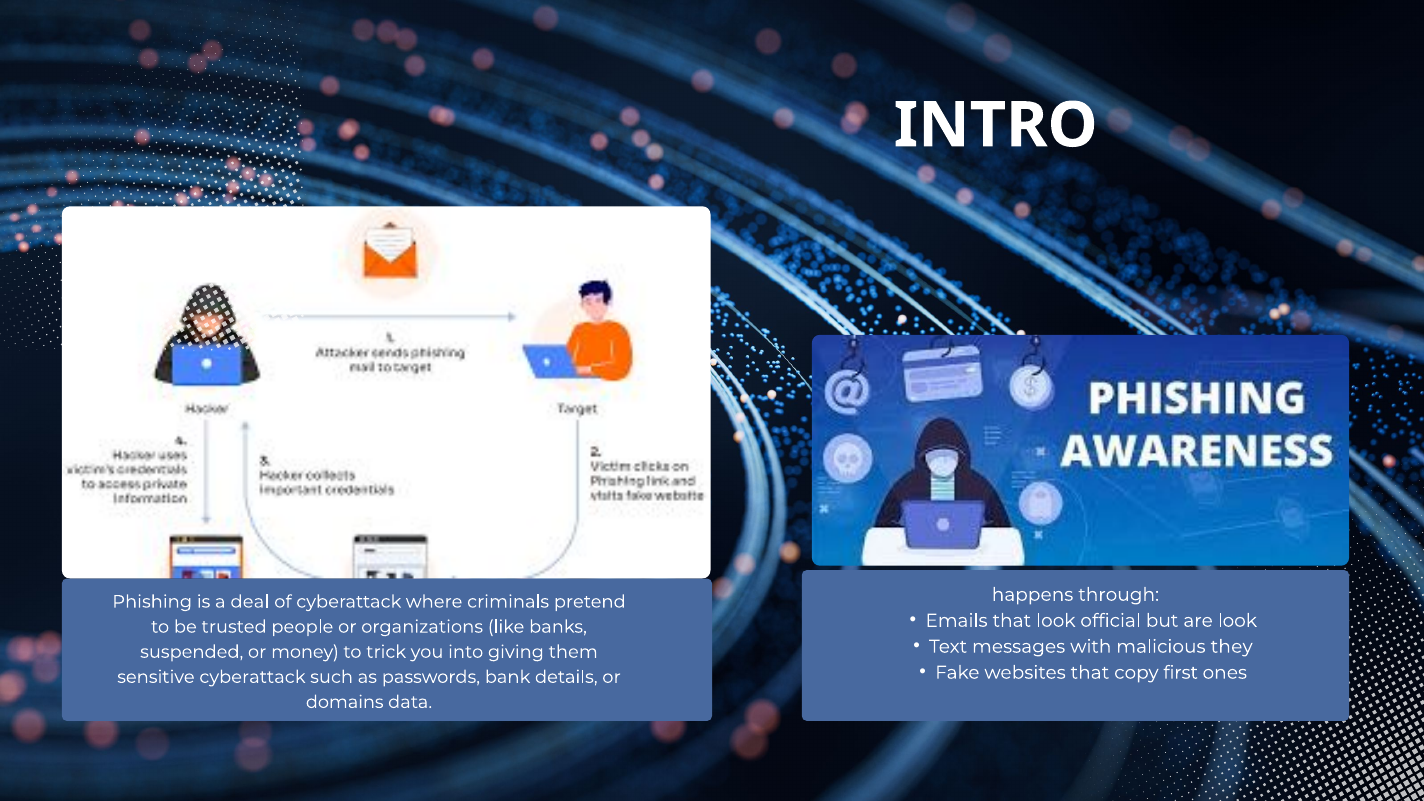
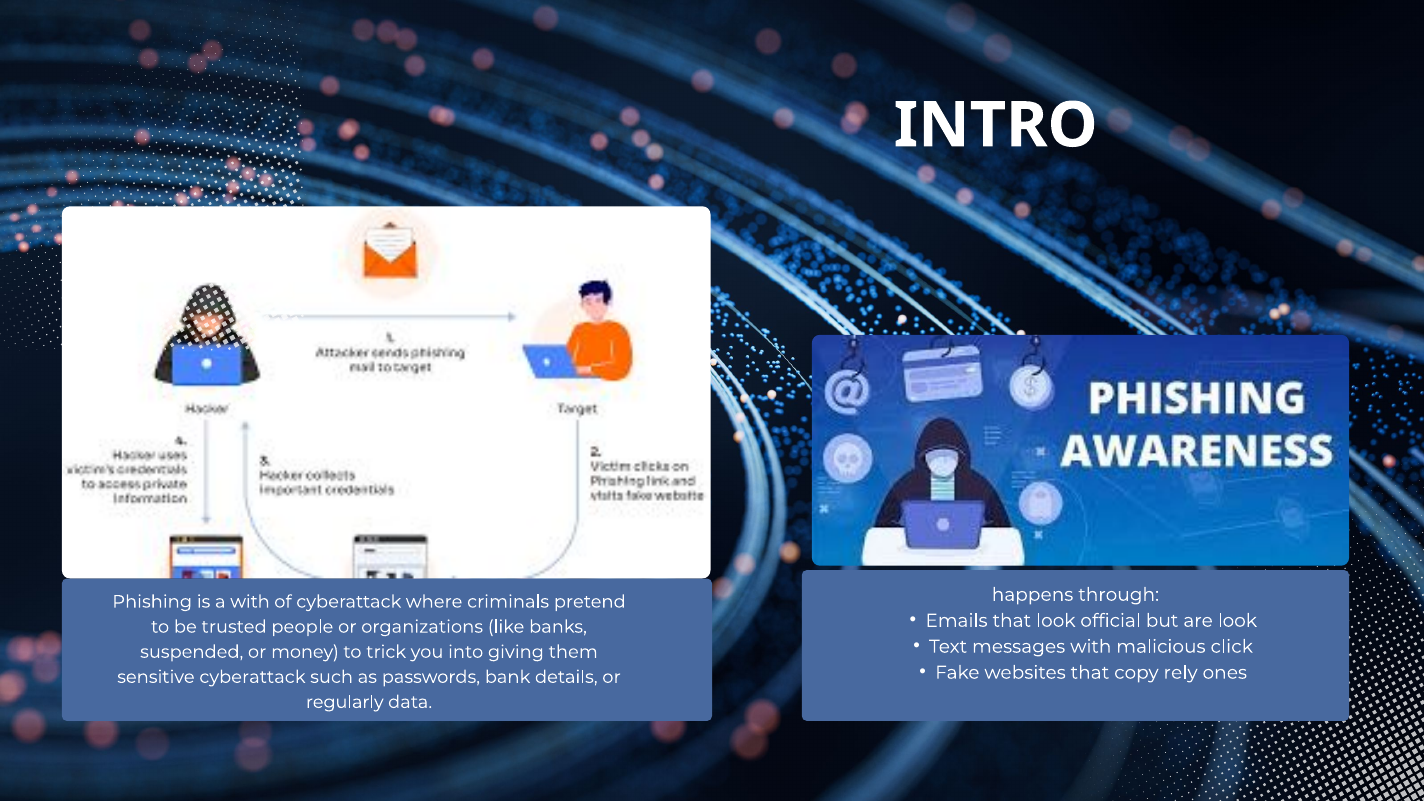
a deal: deal -> with (250, 602)
they: they -> click (1232, 647)
first: first -> rely (1181, 673)
domains: domains -> regularly (345, 702)
